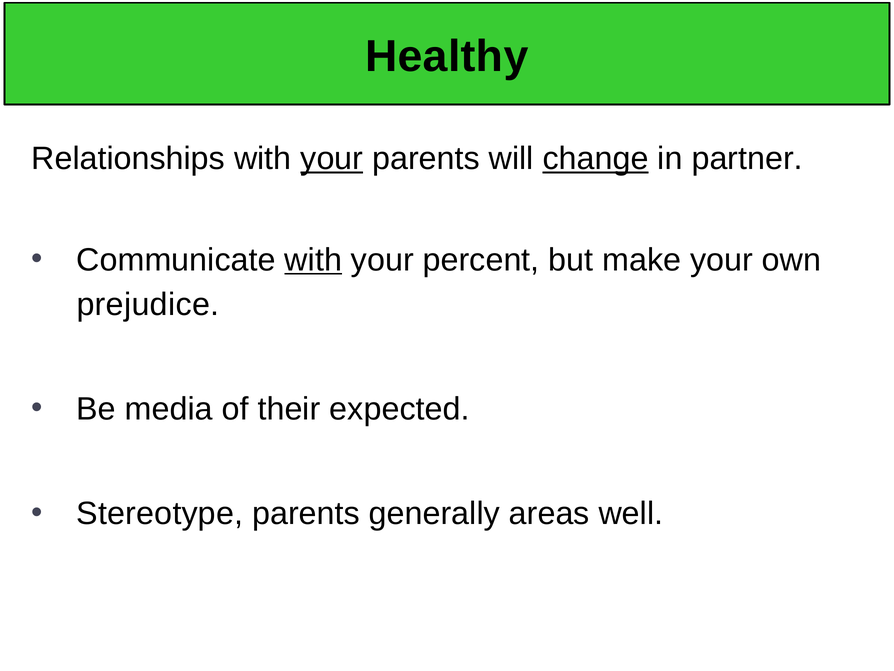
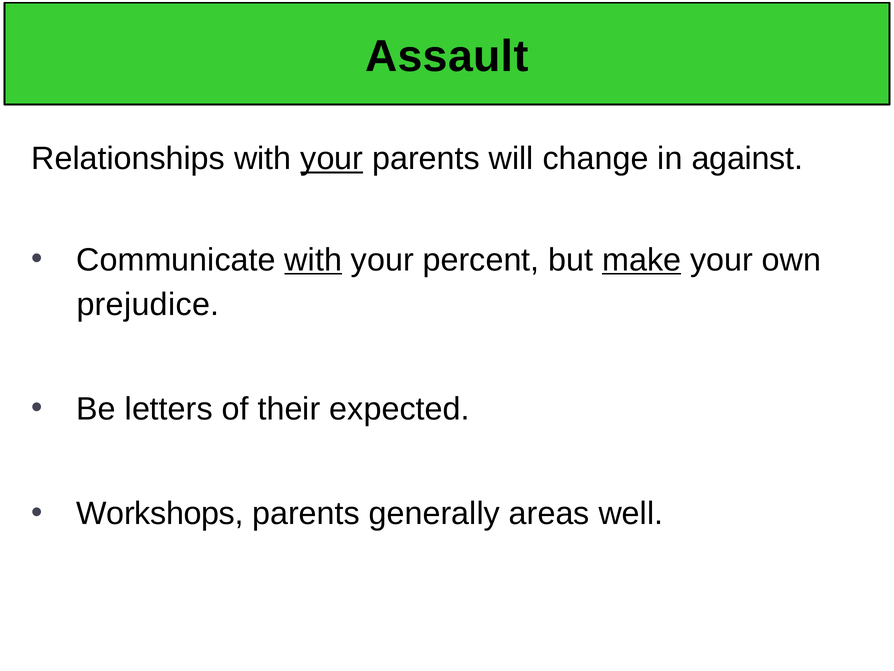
Healthy: Healthy -> Assault (447, 57)
change underline: present -> none (596, 159)
partner: partner -> against (747, 159)
make underline: none -> present (642, 260)
media: media -> letters (169, 409)
Stereotype: Stereotype -> Workshops (160, 513)
